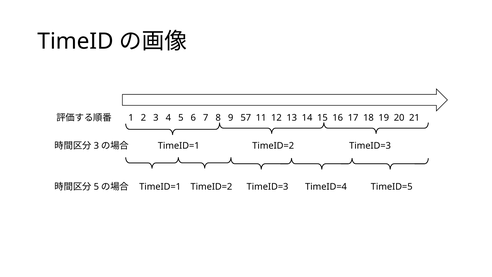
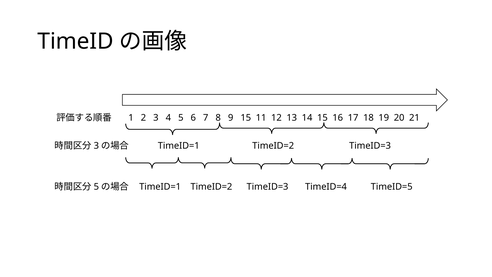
9 57: 57 -> 15 (246, 118)
